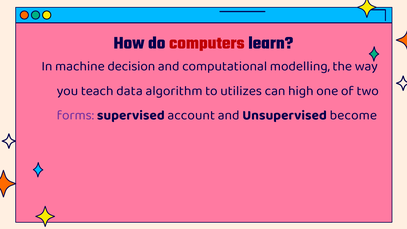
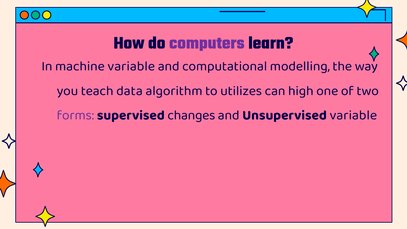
computers colour: red -> purple (207, 43)
machine decision: decision -> variable (131, 66)
account: account -> changes (191, 115)
Unsupervised become: become -> variable (353, 115)
